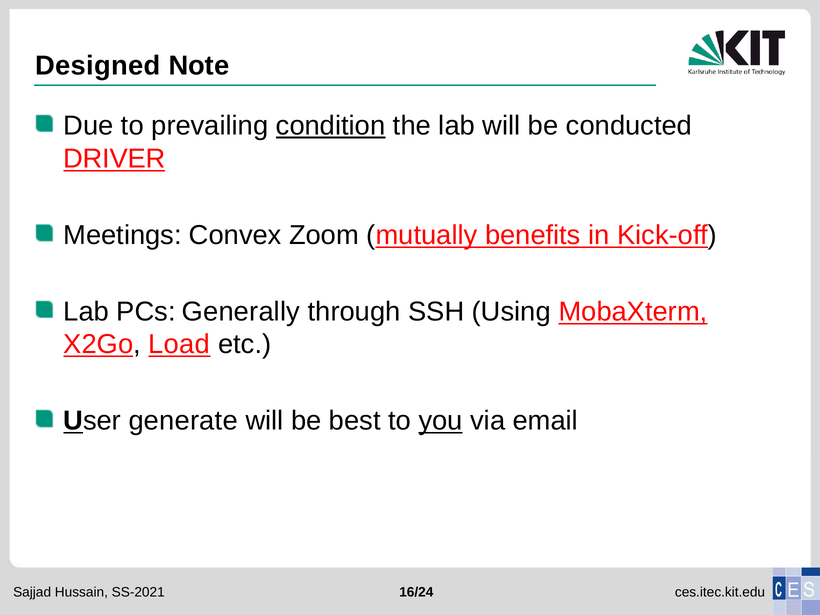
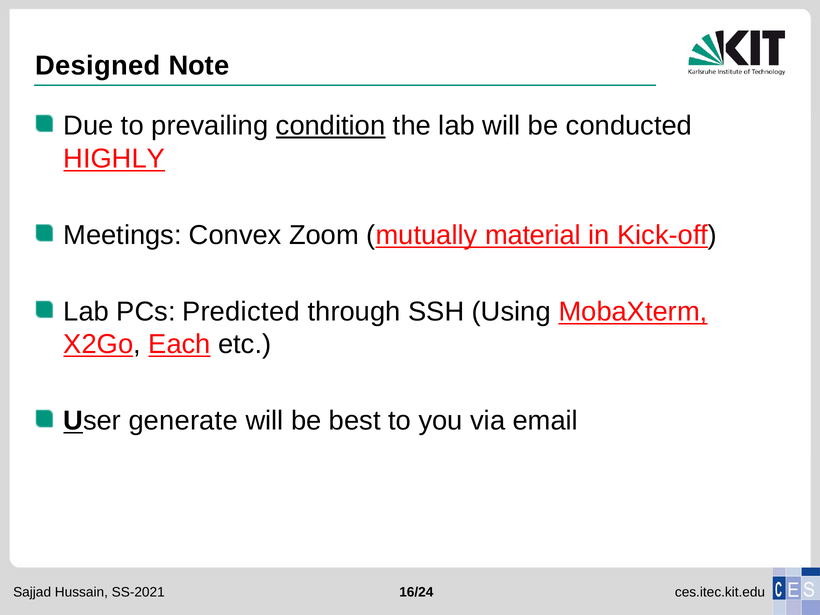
DRIVER: DRIVER -> HIGHLY (114, 159)
benefits: benefits -> material (533, 235)
Generally: Generally -> Predicted (241, 312)
Load: Load -> Each (179, 344)
you underline: present -> none (441, 421)
